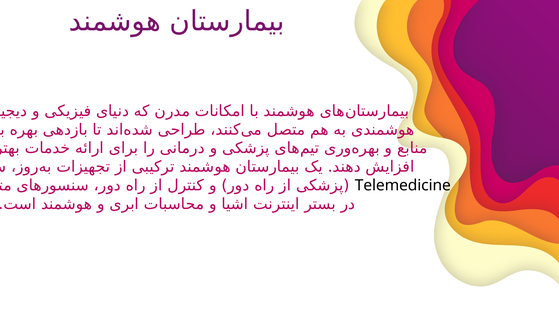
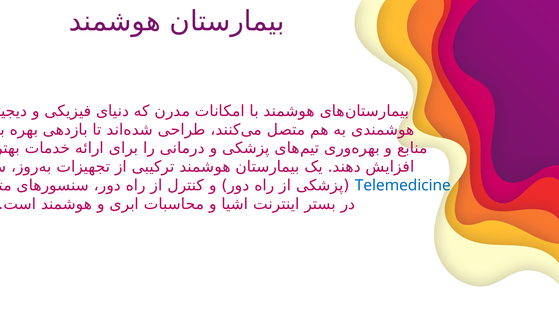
Telemedicine colour: black -> blue (403, 186)
